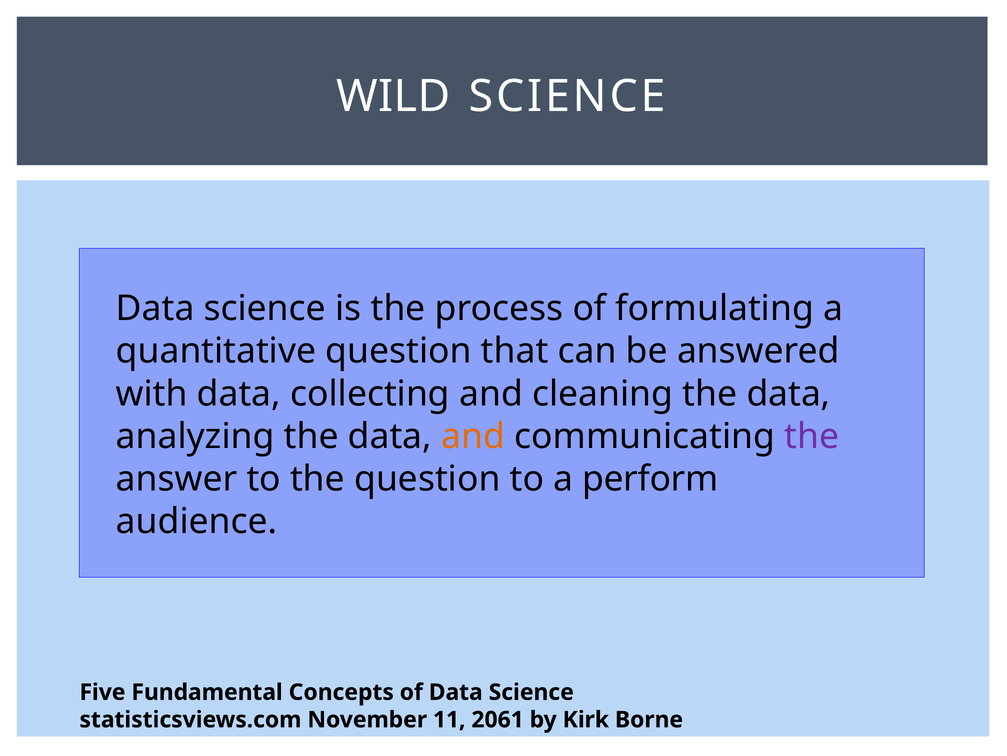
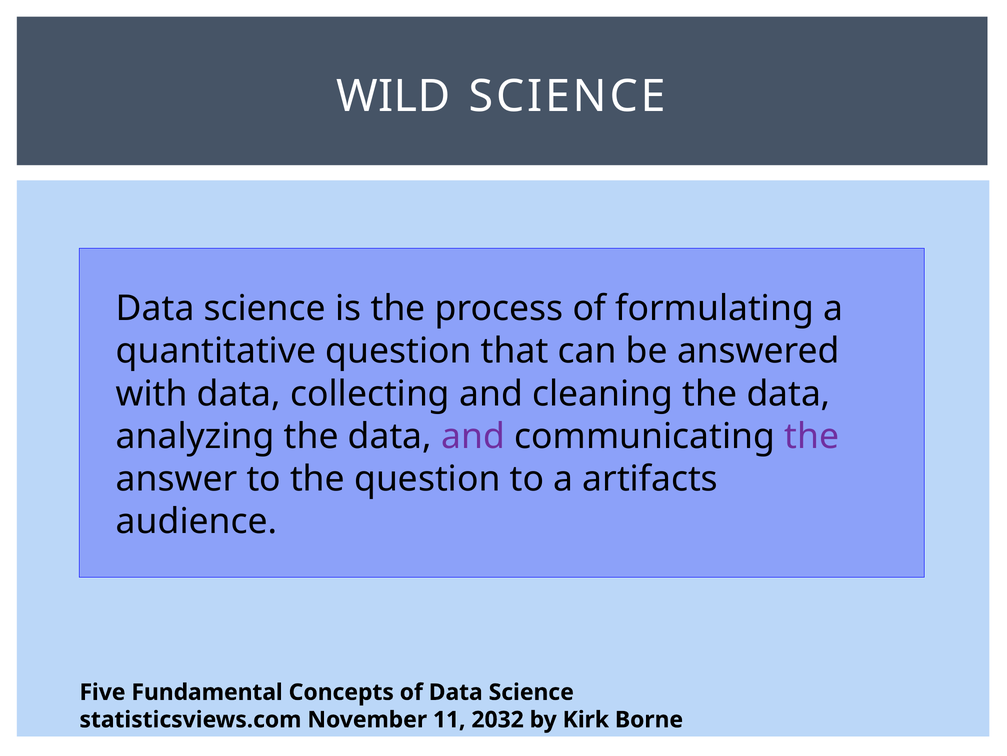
and colour: orange -> purple (473, 436)
perform: perform -> artifacts (650, 479)
2061: 2061 -> 2032 (498, 719)
